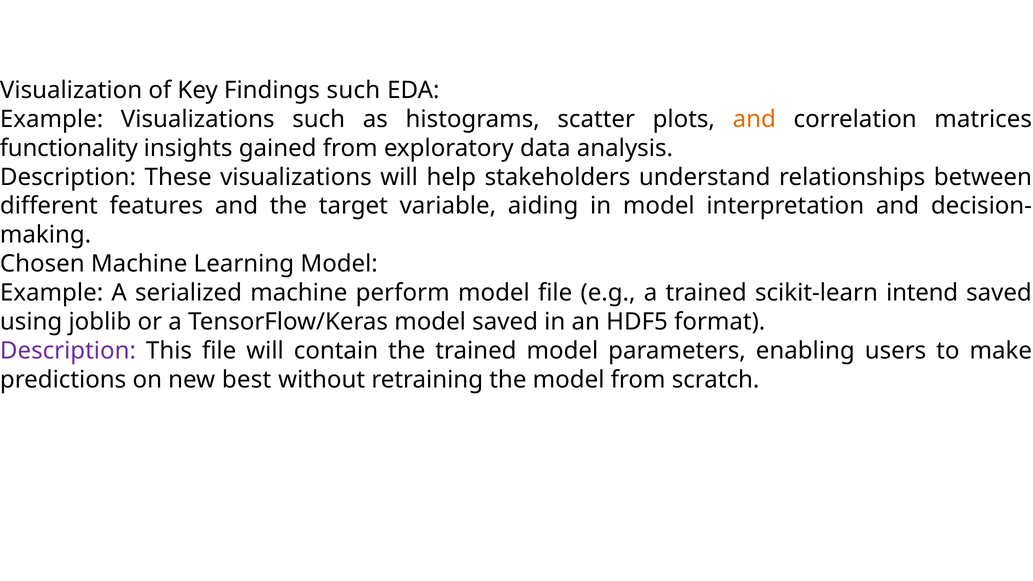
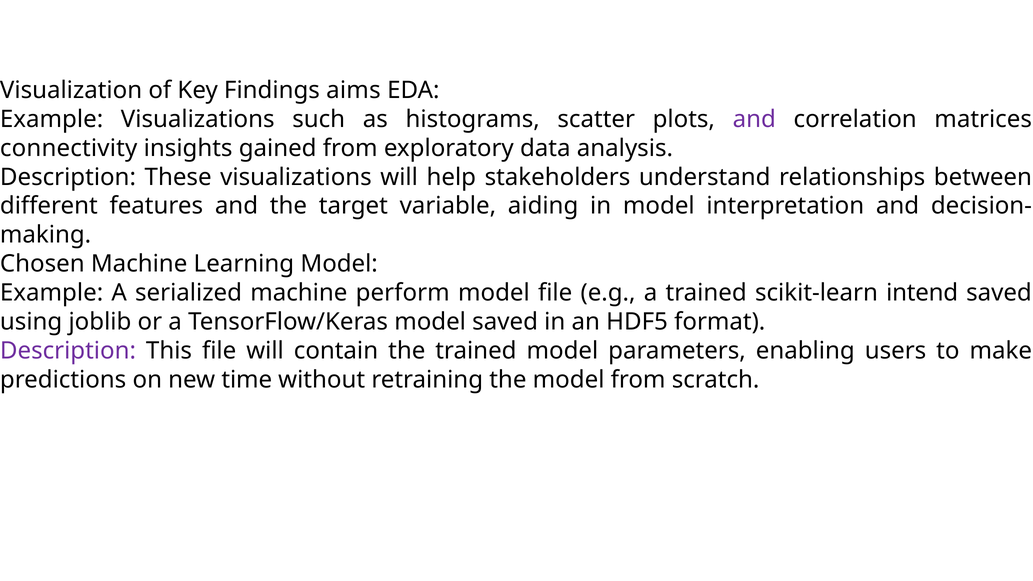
Findings such: such -> aims (353, 90)
and colour: orange -> purple (754, 119)
functionality: functionality -> connectivity (69, 148)
best: best -> time (247, 380)
